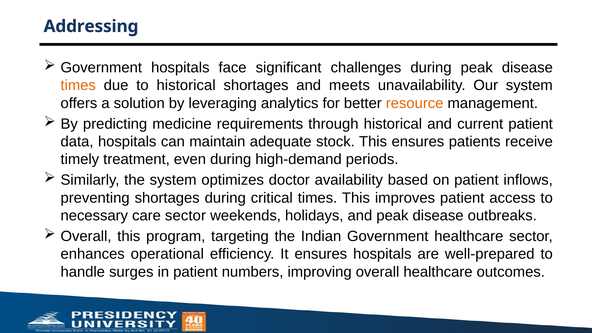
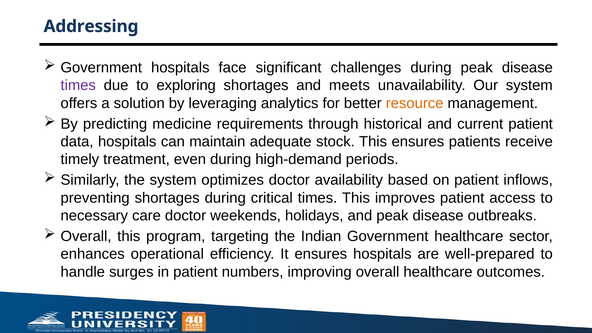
times colour: orange -> purple (78, 85)
to historical: historical -> exploring (186, 85)
care sector: sector -> doctor (186, 216)
